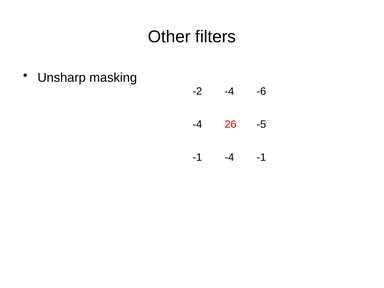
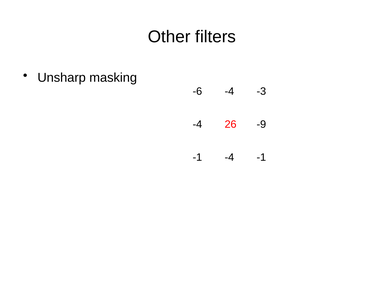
-2: -2 -> -6 (197, 91)
-6: -6 -> -3 (261, 91)
-5: -5 -> -9 (261, 124)
